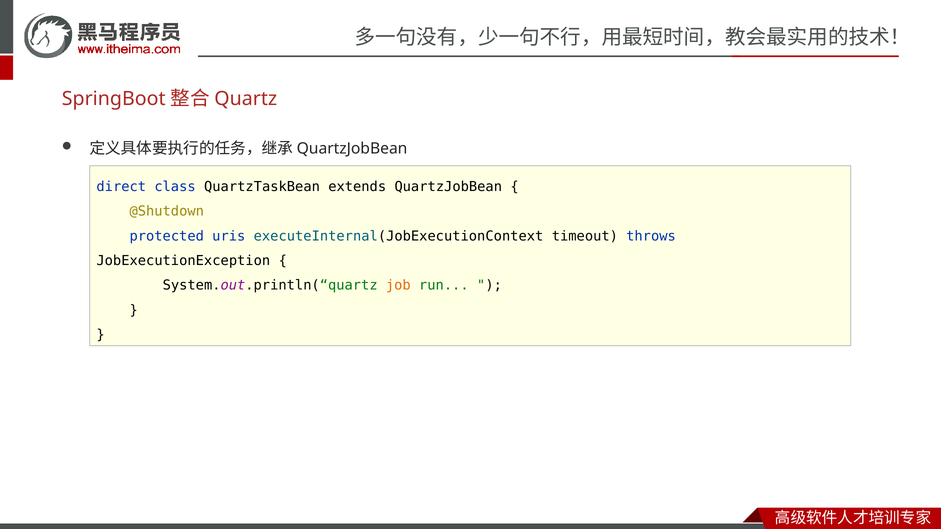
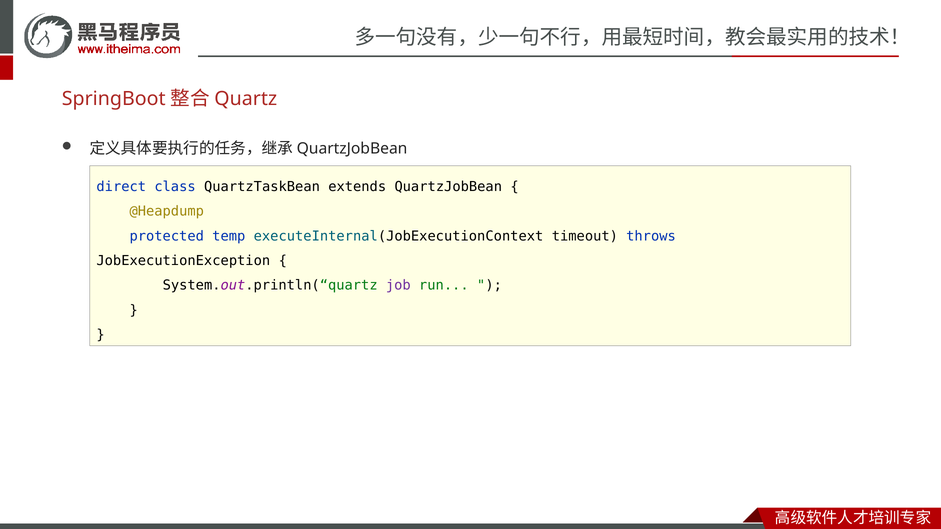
@Shutdown: @Shutdown -> @Heapdump (167, 212)
uris: uris -> temp (229, 236)
job colour: orange -> purple (398, 286)
